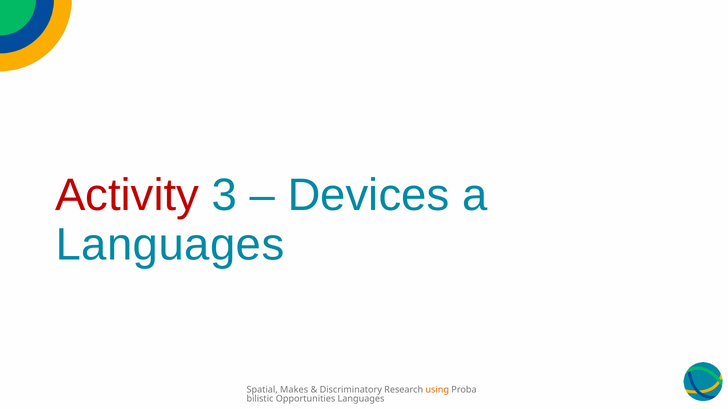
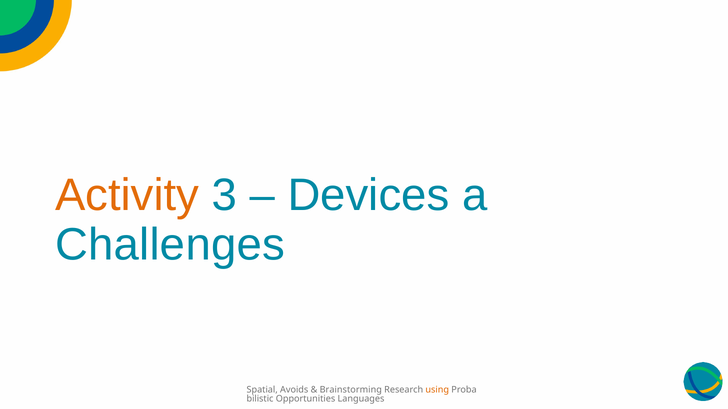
Activity colour: red -> orange (127, 196)
Languages: Languages -> Challenges (170, 245)
Makes: Makes -> Avoids (294, 390)
Discriminatory: Discriminatory -> Brainstorming (351, 390)
